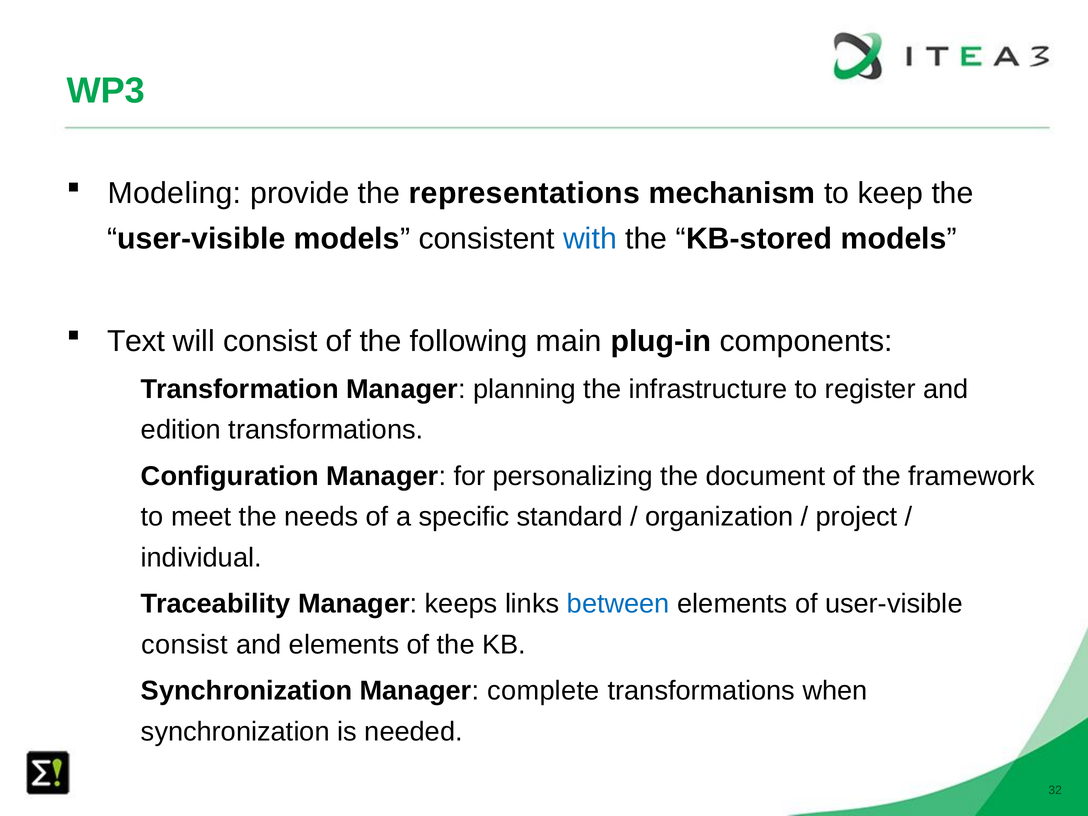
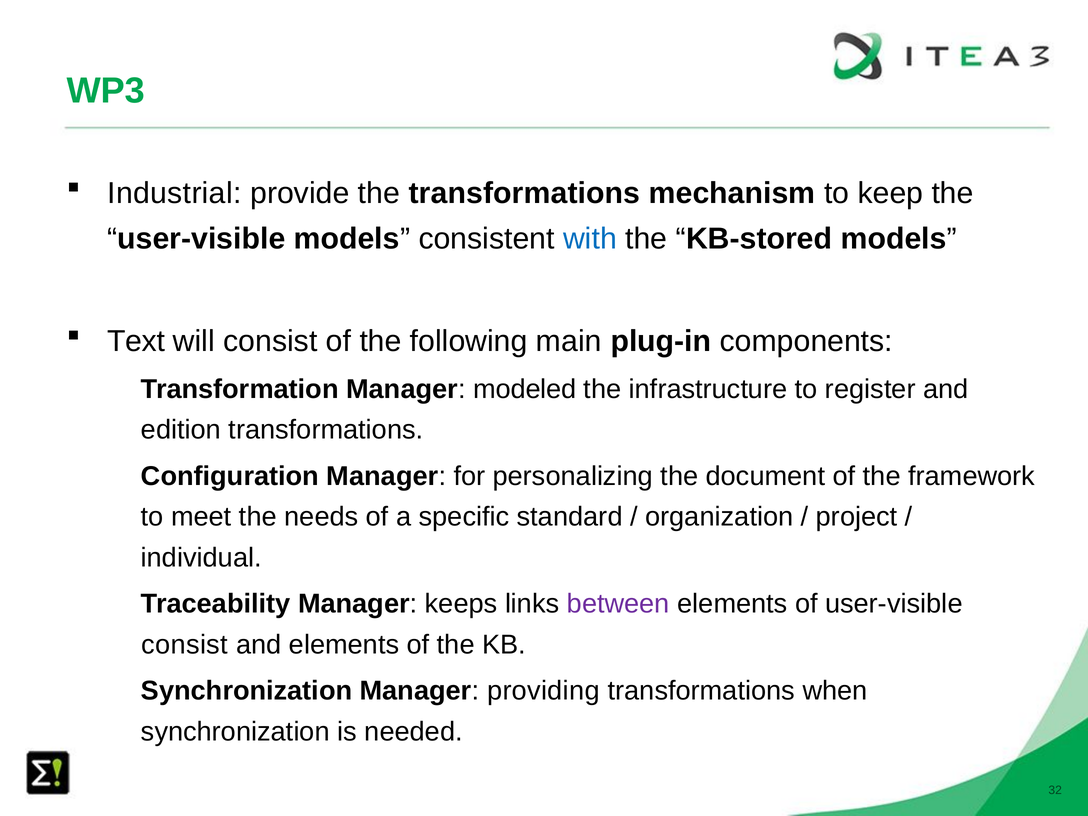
Modeling: Modeling -> Industrial (174, 193)
the representations: representations -> transformations (524, 193)
planning: planning -> modeled (525, 389)
between colour: blue -> purple (618, 604)
complete: complete -> providing (543, 691)
